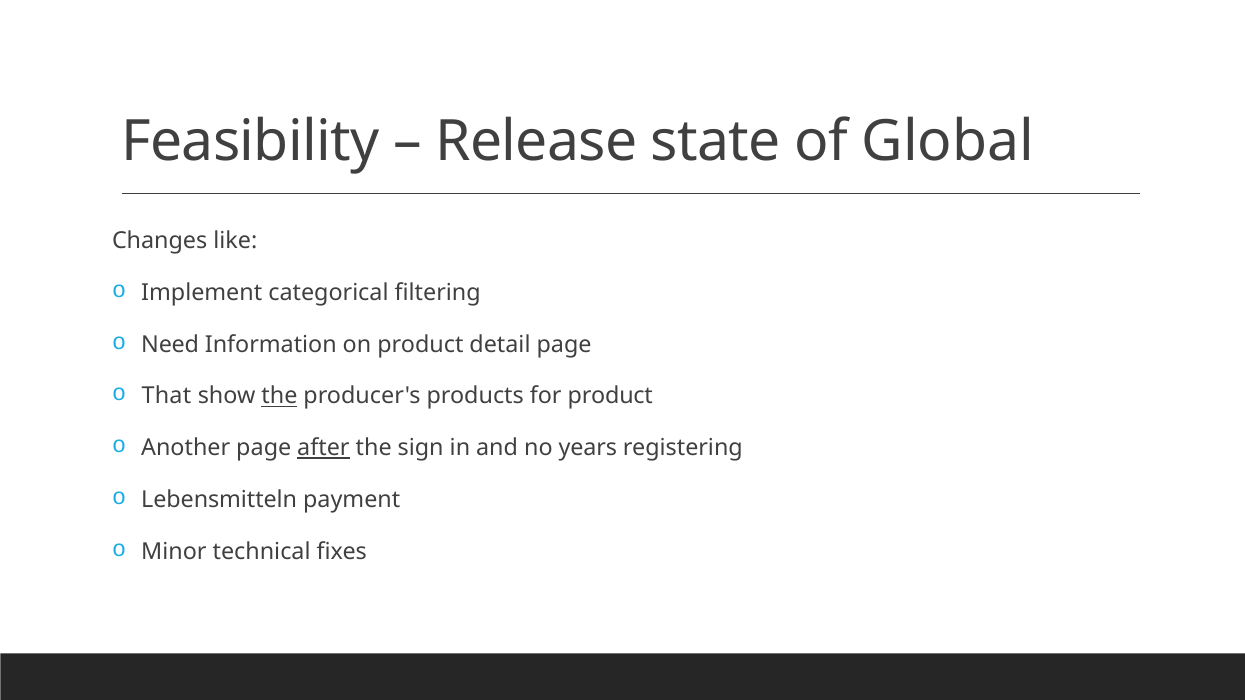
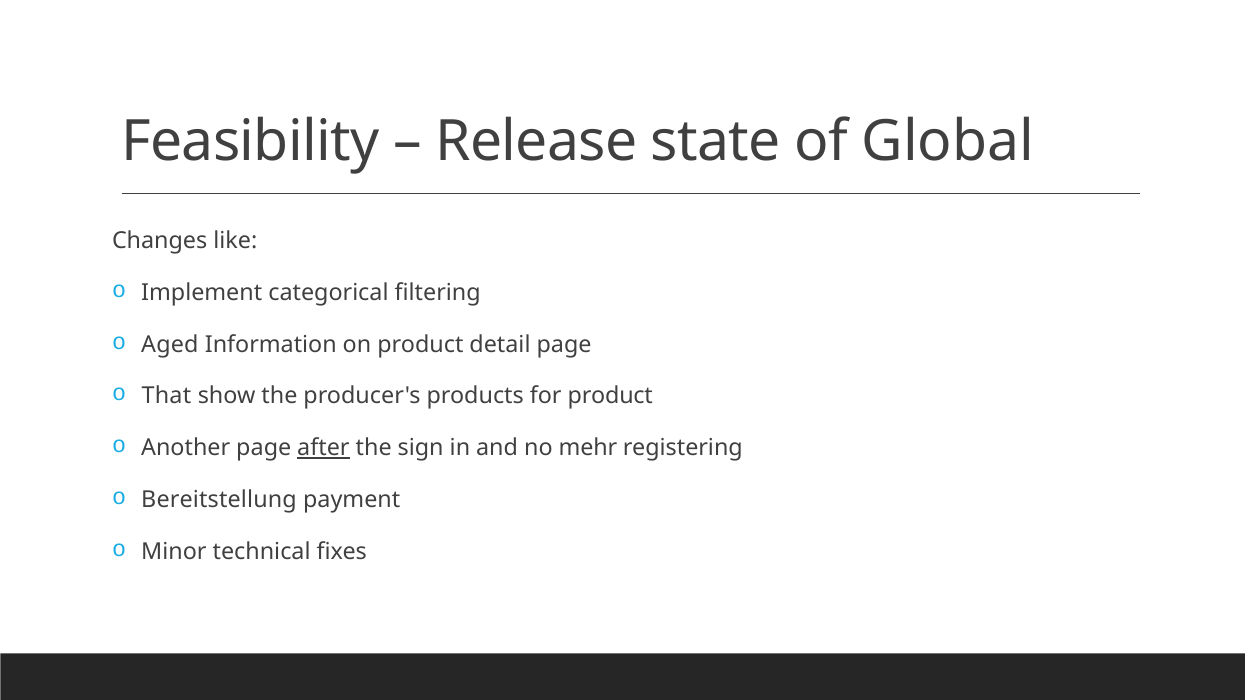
Need: Need -> Aged (170, 345)
the underline: present -> none (279, 396)
years: years -> mehr (588, 448)
Lebensmitteln: Lebensmitteln -> Bereitstellung (219, 500)
